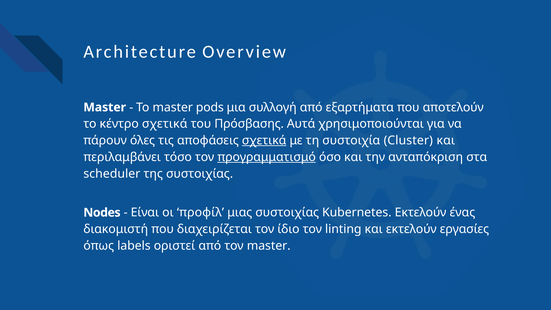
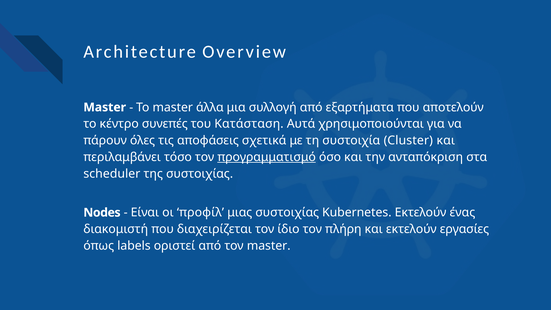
pods: pods -> άλλα (210, 107)
κέντρο σχετικά: σχετικά -> συνεπές (165, 124)
Πρόσβασης: Πρόσβασης -> Κατάσταση (249, 124)
σχετικά underline: present -> none (264, 140)
linting: linting -> πλήρη (343, 229)
